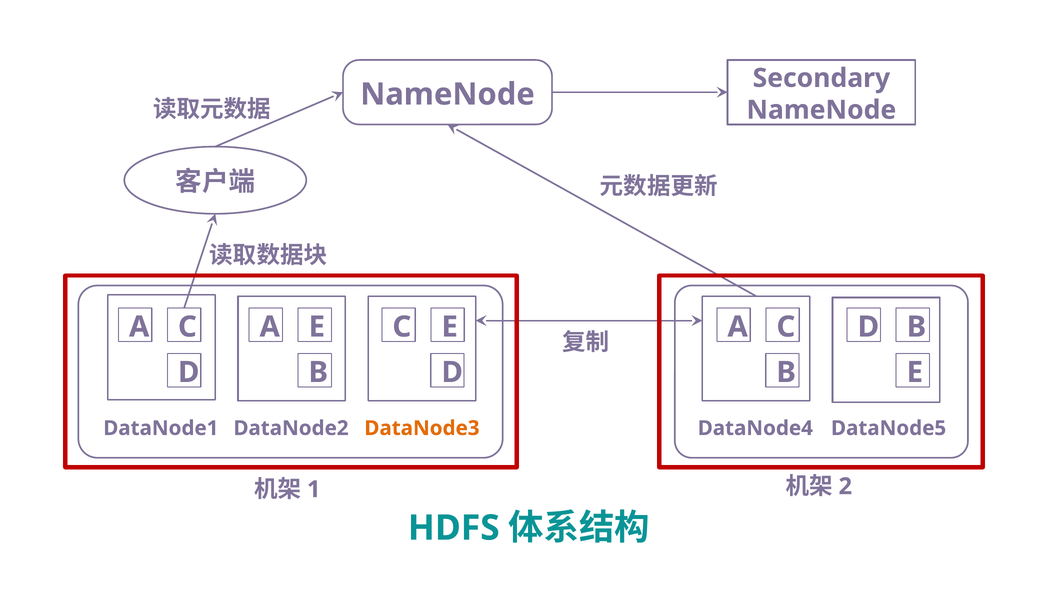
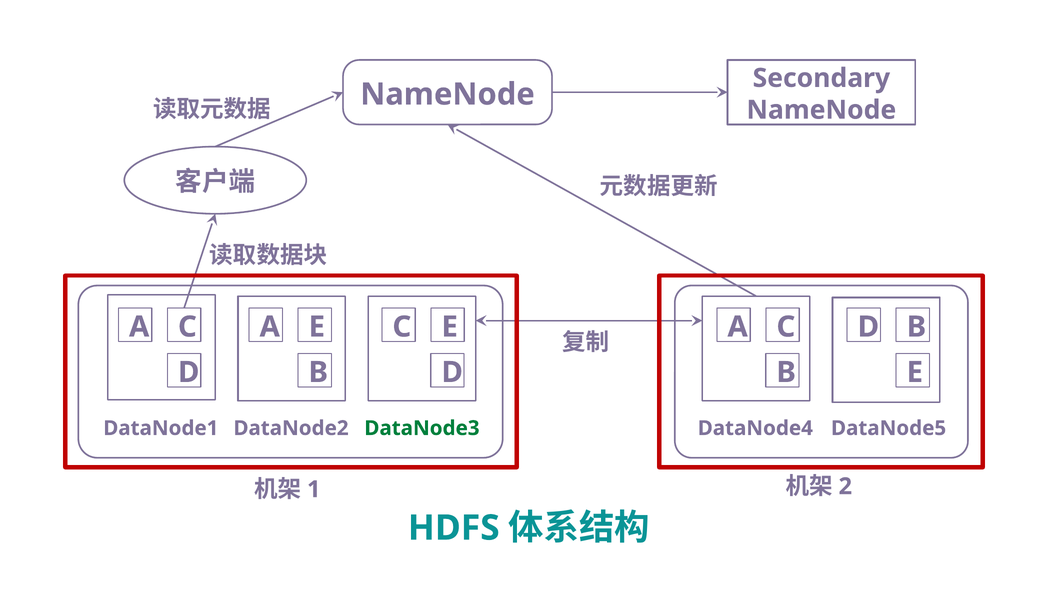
DataNode3 colour: orange -> green (422, 428)
